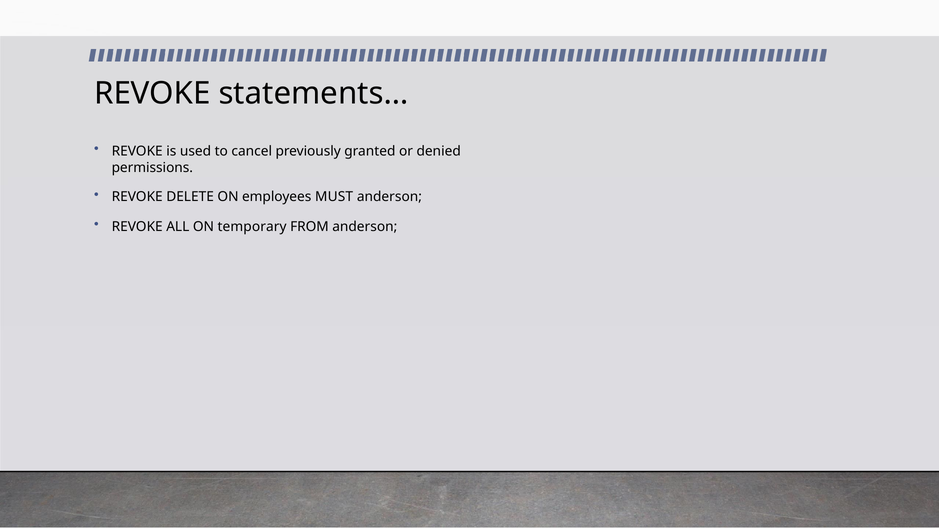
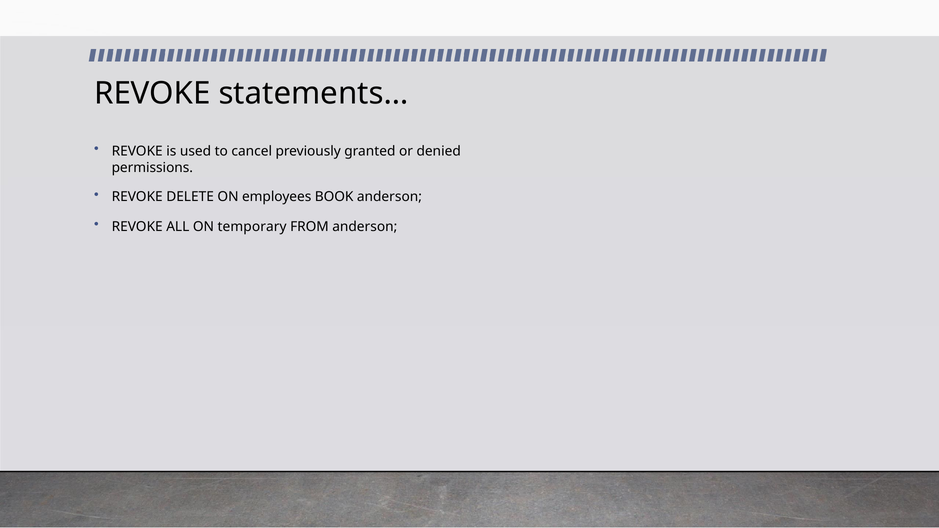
MUST: MUST -> BOOK (334, 197)
